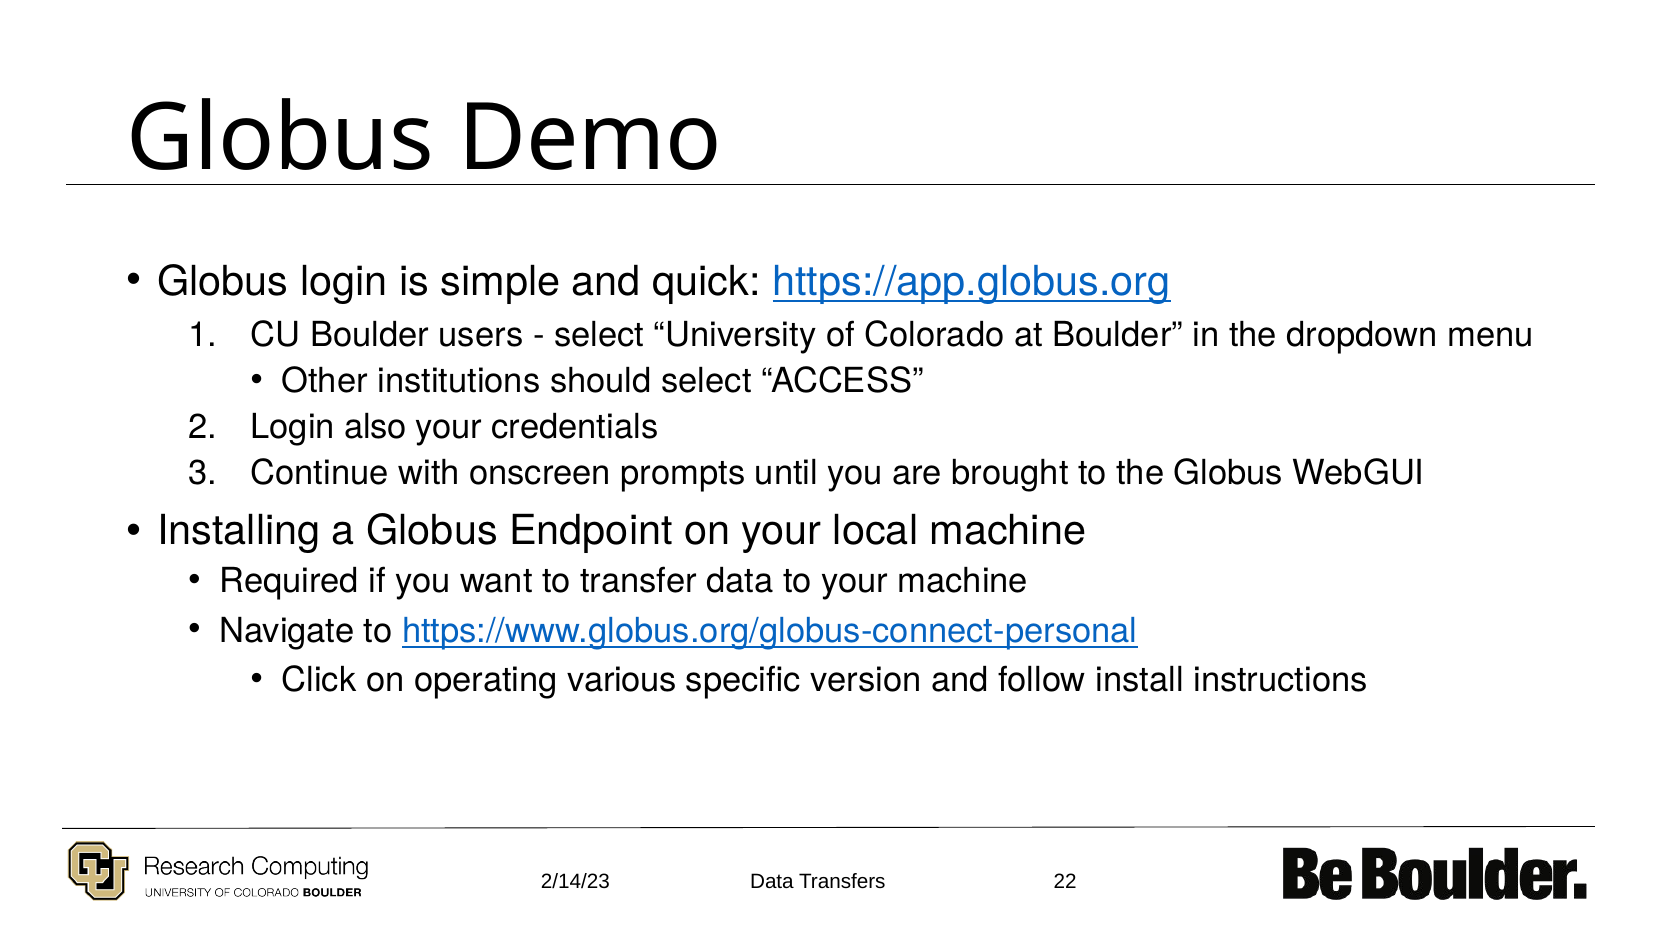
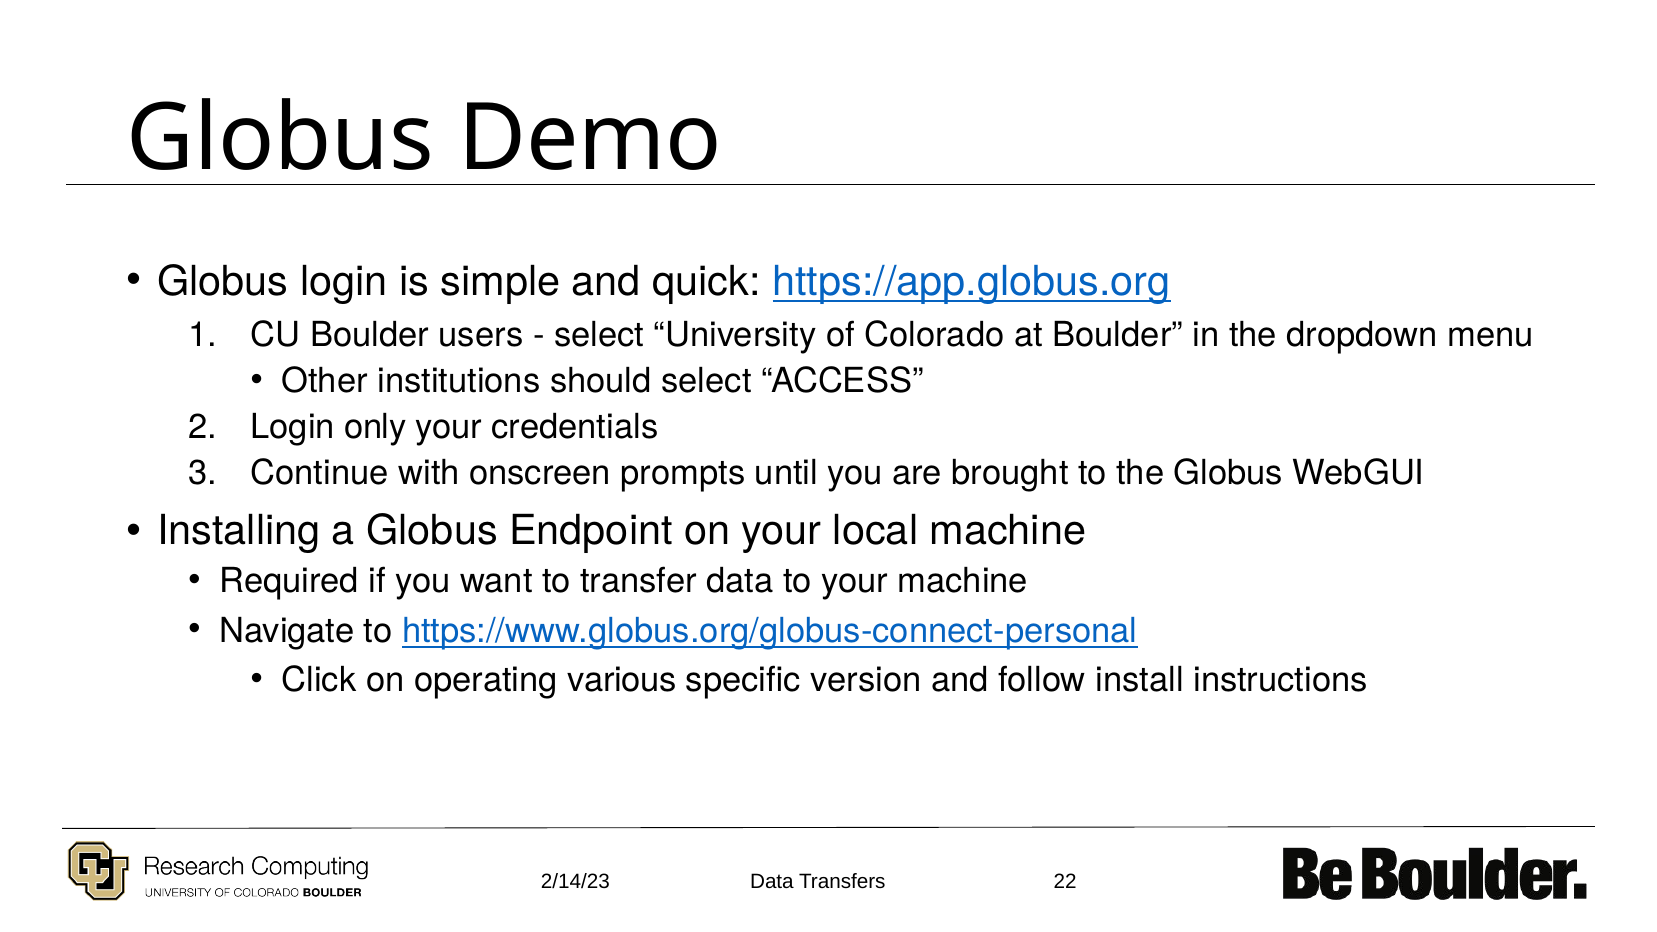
also: also -> only (375, 427)
